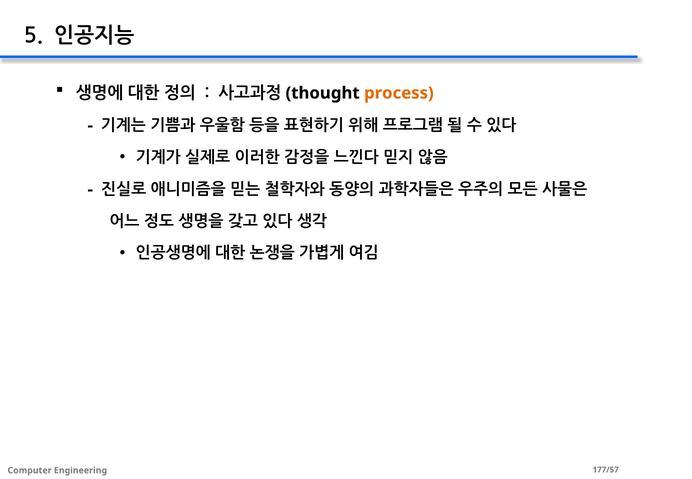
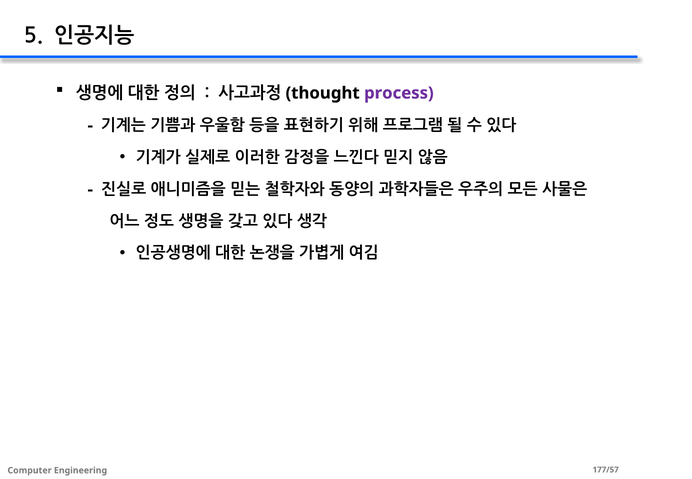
process colour: orange -> purple (399, 93)
